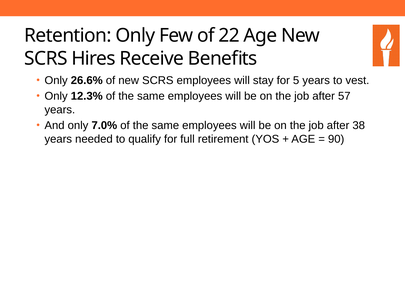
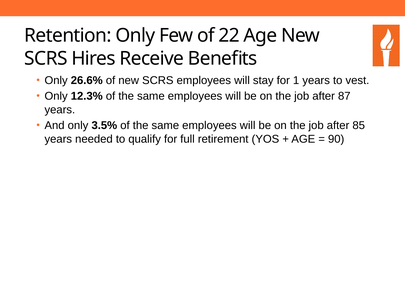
5: 5 -> 1 (296, 80)
57: 57 -> 87 (344, 96)
7.0%: 7.0% -> 3.5% (104, 125)
38: 38 -> 85 (359, 125)
